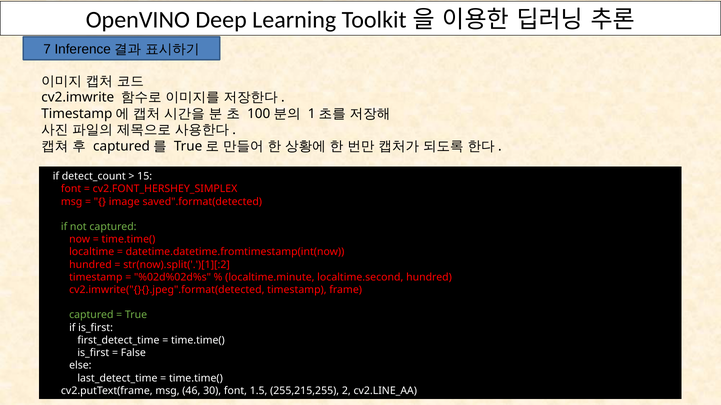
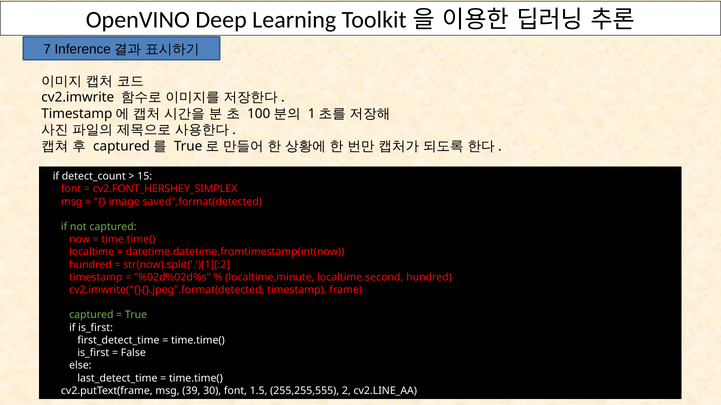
46: 46 -> 39 (191, 391)
255,215,255: 255,215,255 -> 255,255,555 (305, 391)
